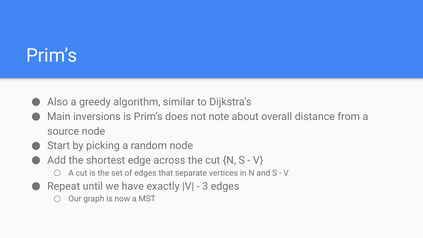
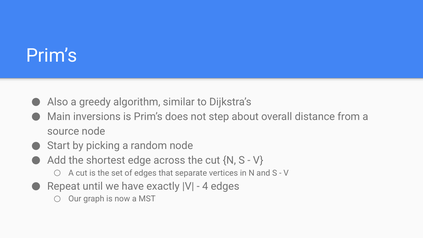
note: note -> step (219, 117)
3: 3 -> 4 (205, 186)
